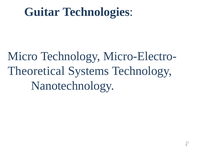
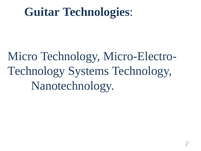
Theoretical: Theoretical -> Technology (36, 71)
